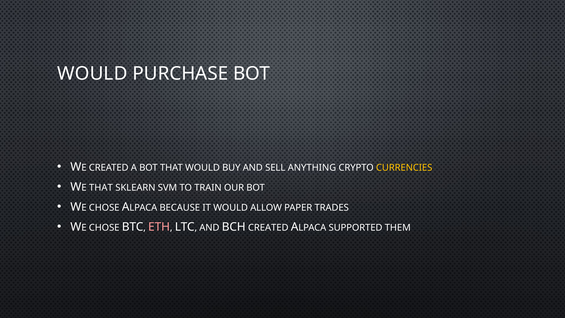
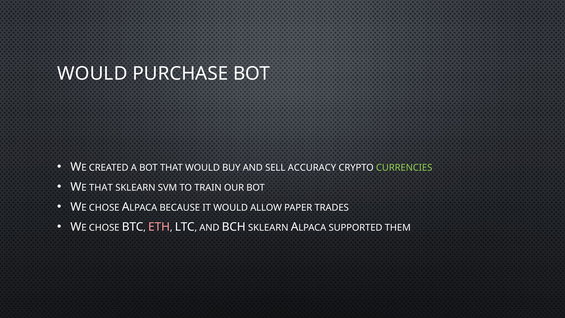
ANYTHING: ANYTHING -> ACCURACY (312, 168)
CURRENCIES colour: yellow -> light green (404, 168)
BCH CREATED: CREATED -> SKLEARN (268, 228)
